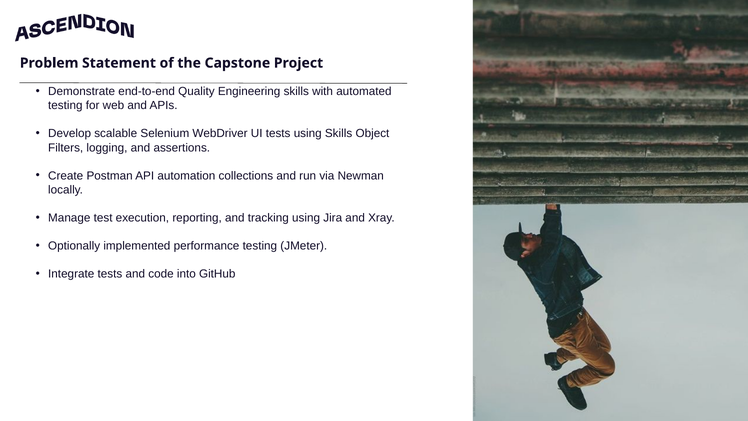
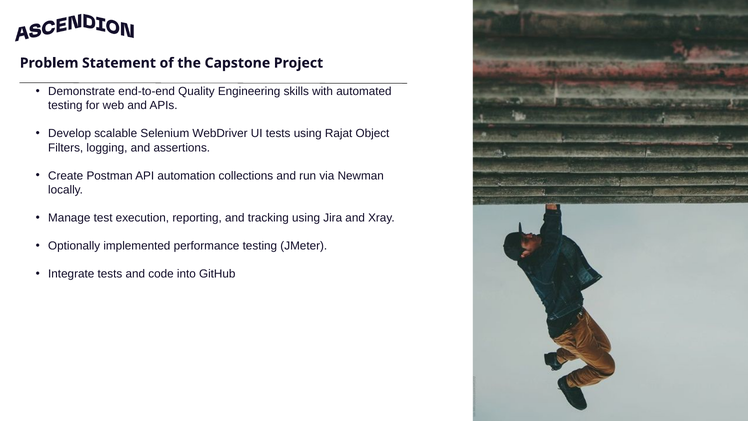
using Skills: Skills -> Rajat (339, 134)
